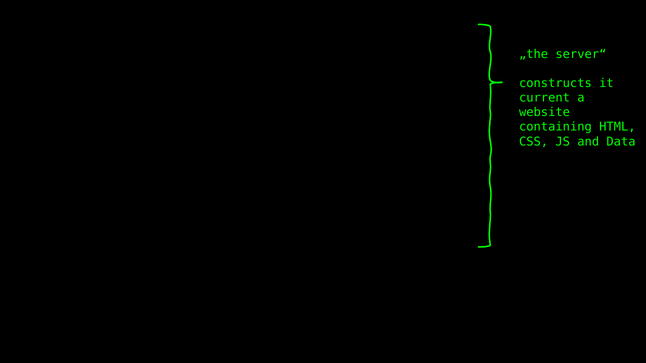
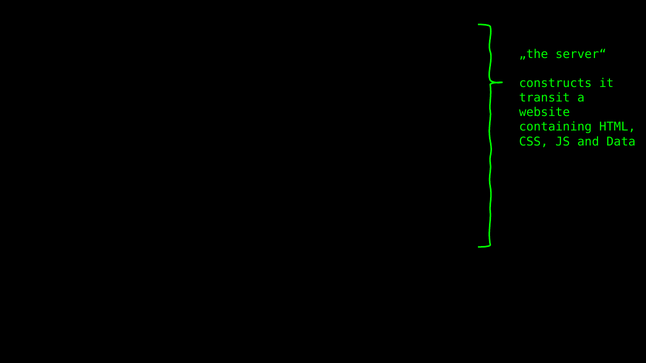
current: current -> transit (545, 98)
